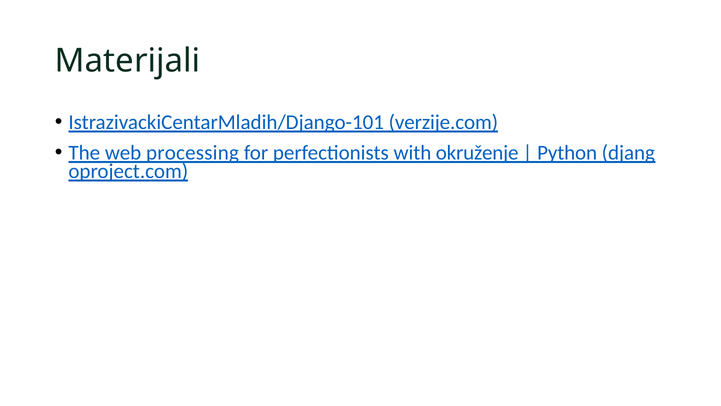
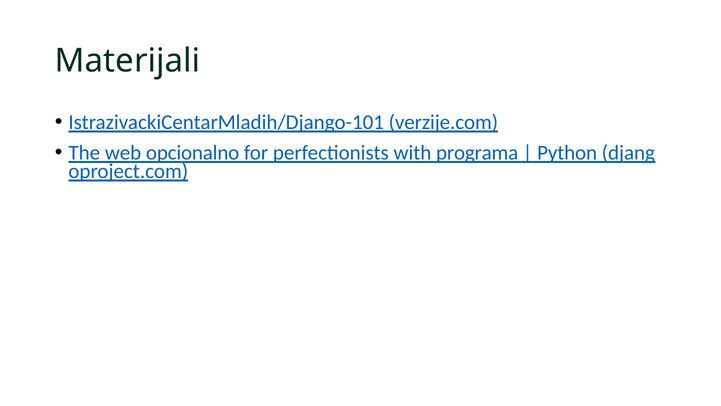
processing: processing -> opcionalno (193, 153)
okruženje: okruženje -> programa (477, 153)
